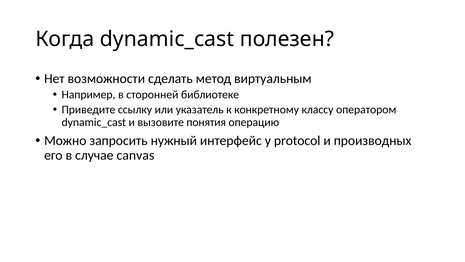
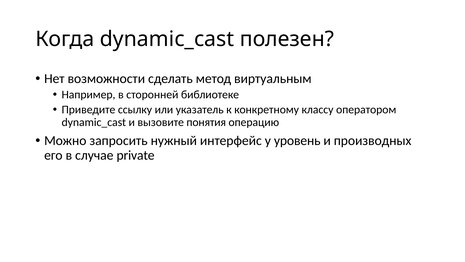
protocol: protocol -> уровень (297, 141)
canvas: canvas -> private (136, 155)
